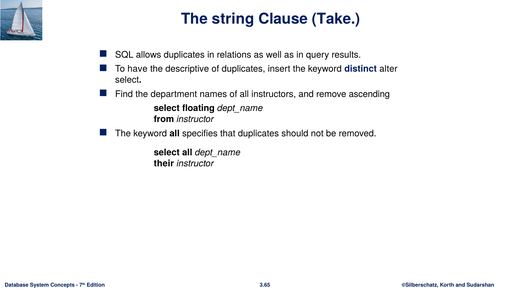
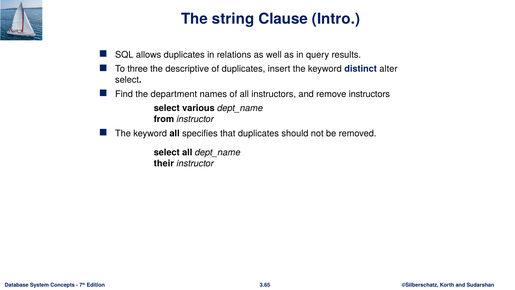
Take: Take -> Intro (336, 19)
have: have -> three (138, 69)
remove ascending: ascending -> instructors (369, 94)
floating: floating -> various (198, 108)
